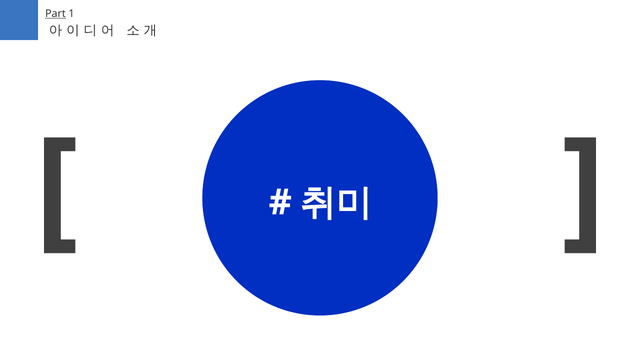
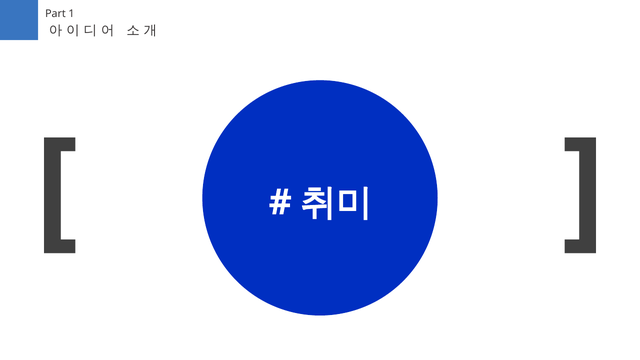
Part underline: present -> none (55, 14)
